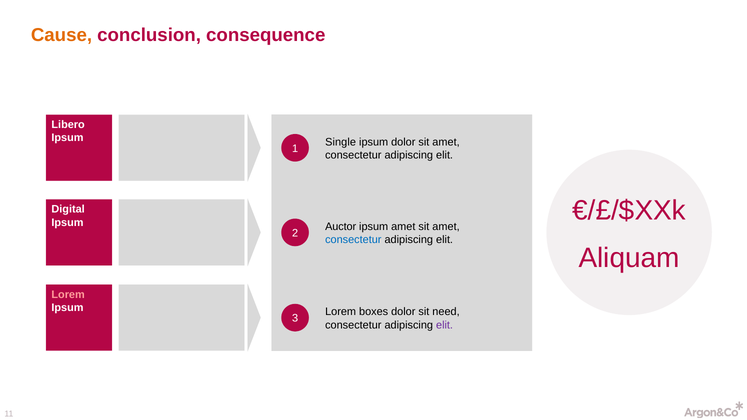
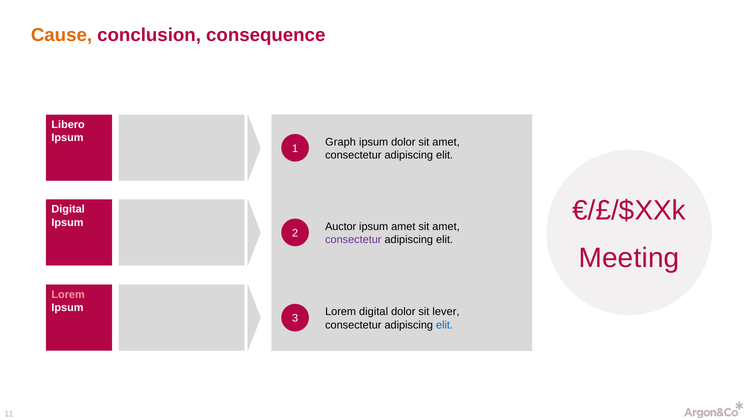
Single: Single -> Graph (341, 142)
consectetur colour: blue -> purple (353, 240)
Aliquam: Aliquam -> Meeting (629, 258)
Lorem boxes: boxes -> digital (374, 312)
need: need -> lever (446, 312)
elit colour: purple -> blue (445, 325)
